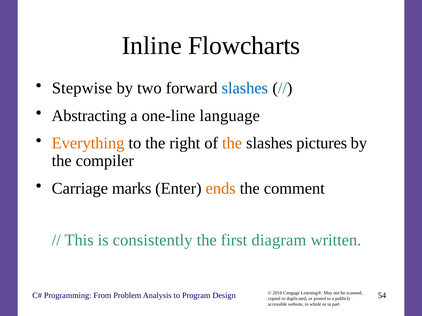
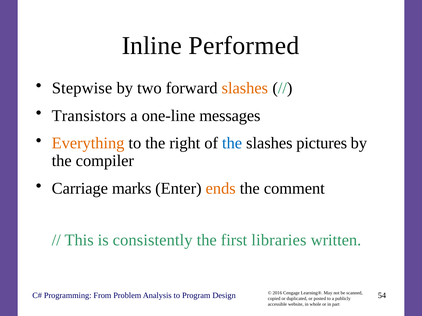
Flowcharts: Flowcharts -> Performed (244, 46)
slashes colour: blue -> orange (245, 88)
Abstracting: Abstracting -> Transistors (89, 116)
language: language -> messages (230, 116)
the colour: orange -> blue (232, 143)
diagram: diagram -> libraries (279, 241)
